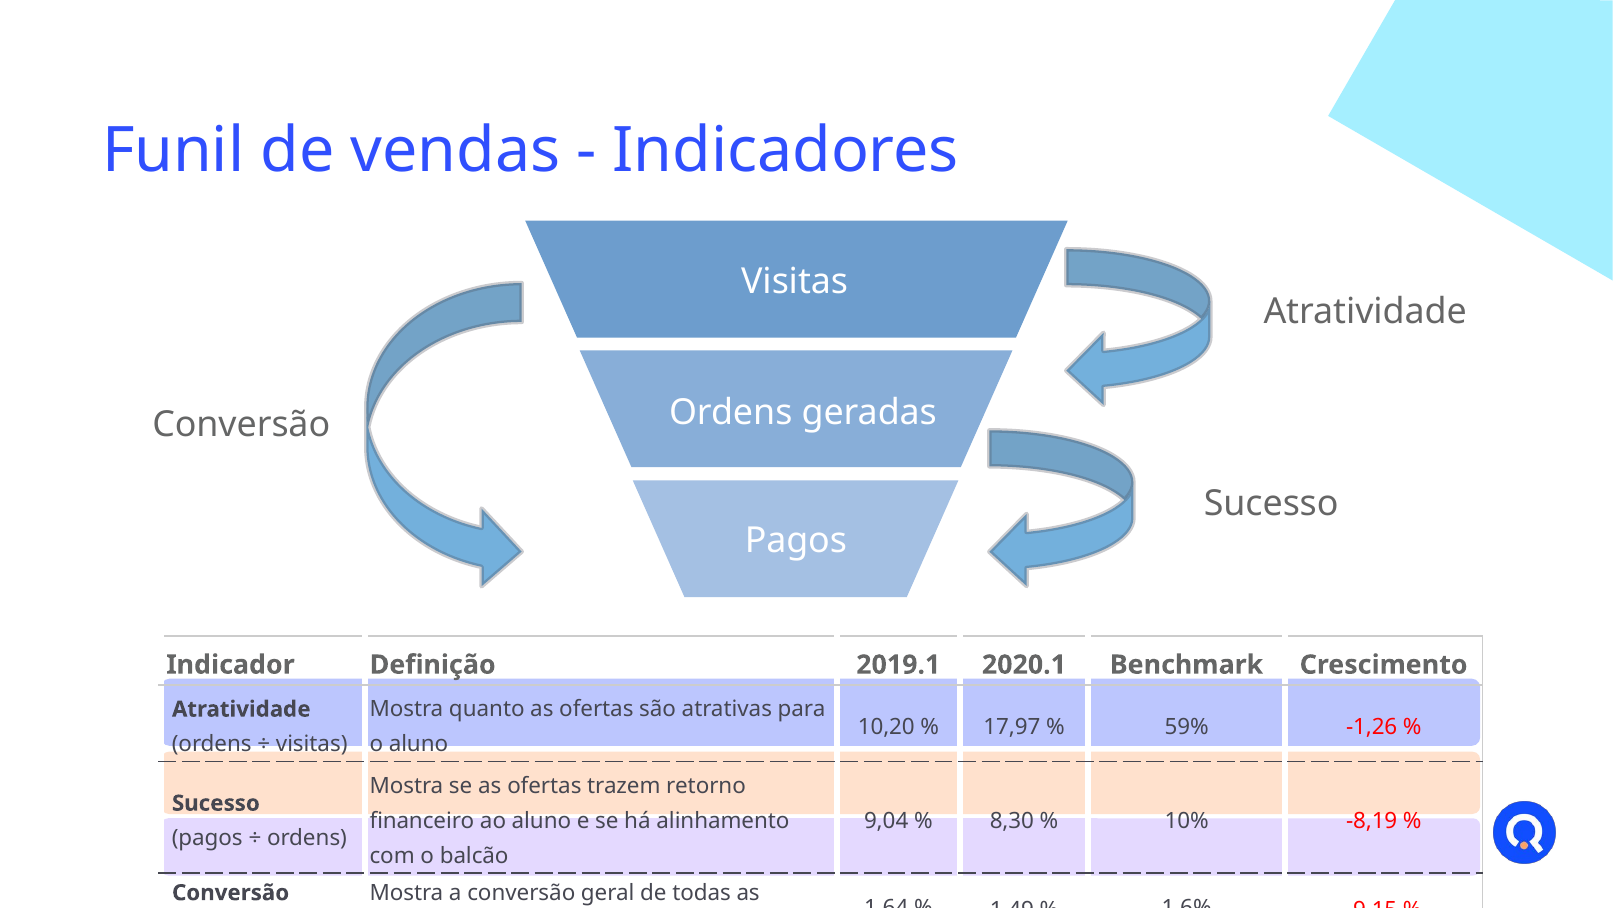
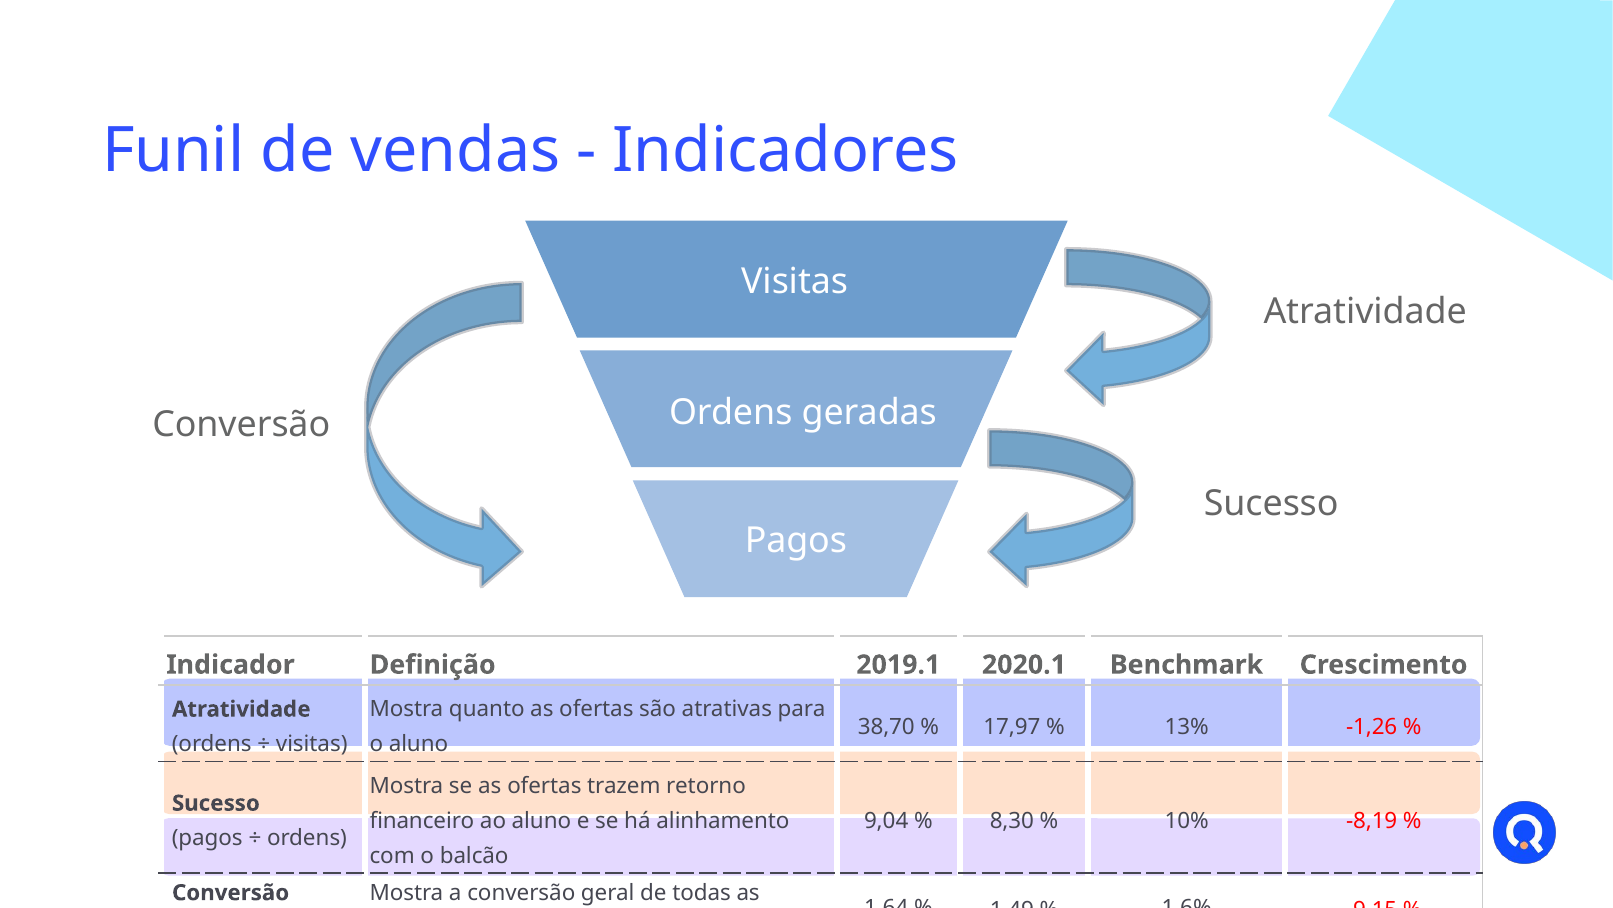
10,20: 10,20 -> 38,70 (886, 726)
59%: 59% -> 13% (1187, 726)
